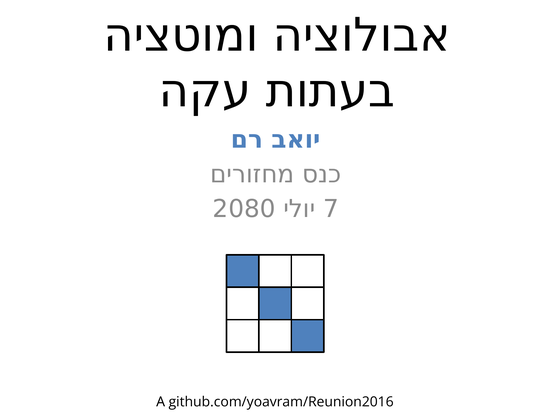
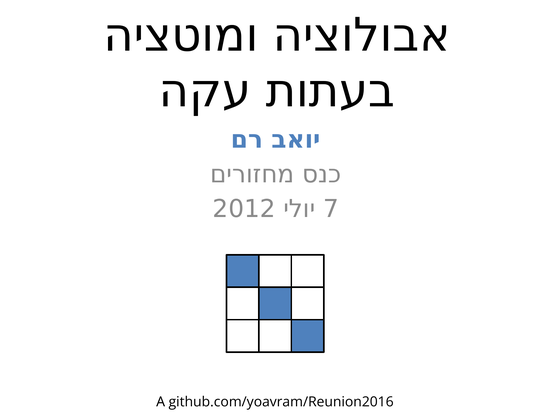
2080: 2080 -> 2012 (244, 209)
